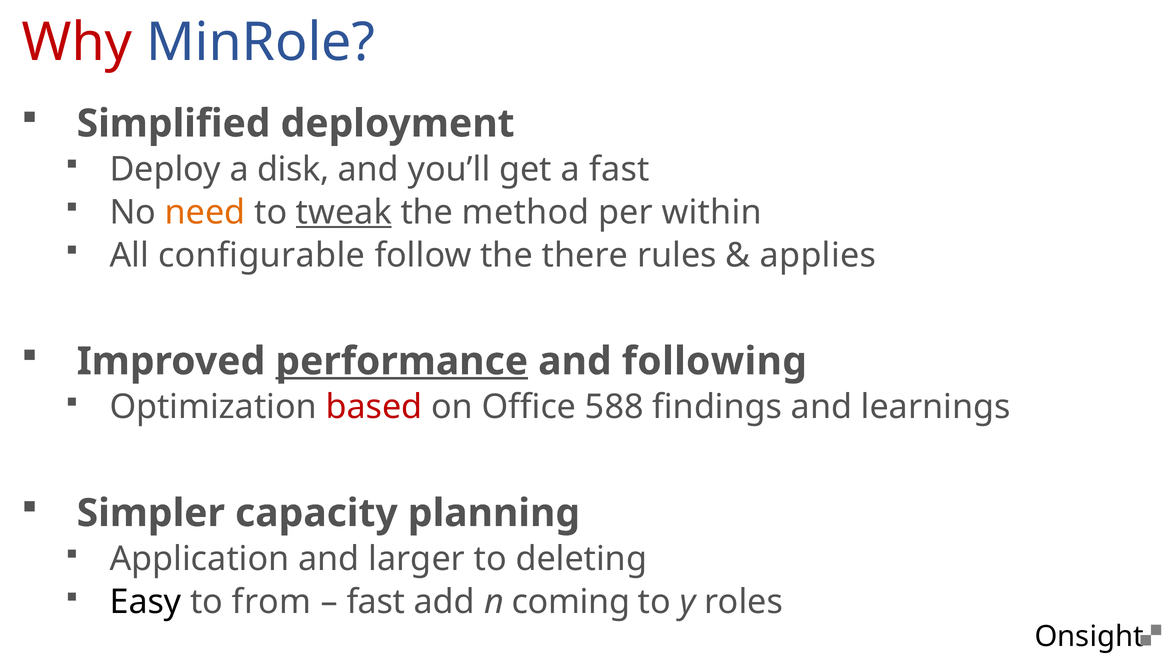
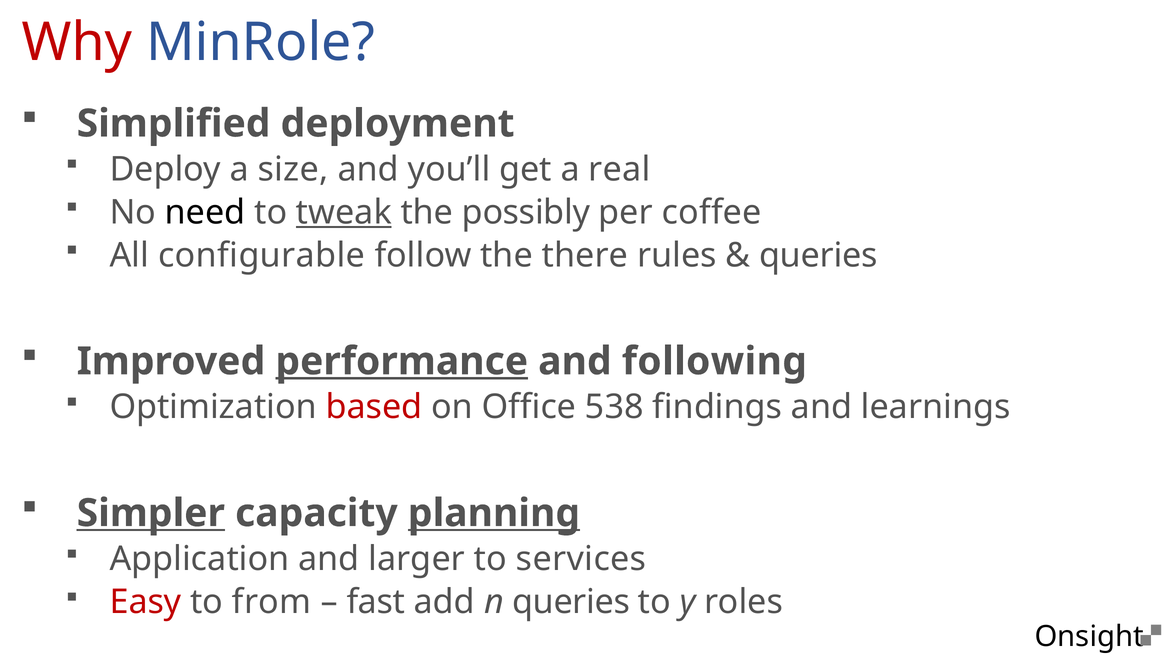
disk: disk -> size (293, 169)
a fast: fast -> real (619, 169)
need colour: orange -> black (205, 212)
method: method -> possibly (526, 212)
within: within -> coffee (712, 212)
applies: applies -> queries (818, 255)
588: 588 -> 538 (614, 407)
Simpler underline: none -> present (151, 513)
planning underline: none -> present (494, 513)
deleting: deleting -> services (581, 559)
Easy colour: black -> red (145, 602)
n coming: coming -> queries (571, 602)
